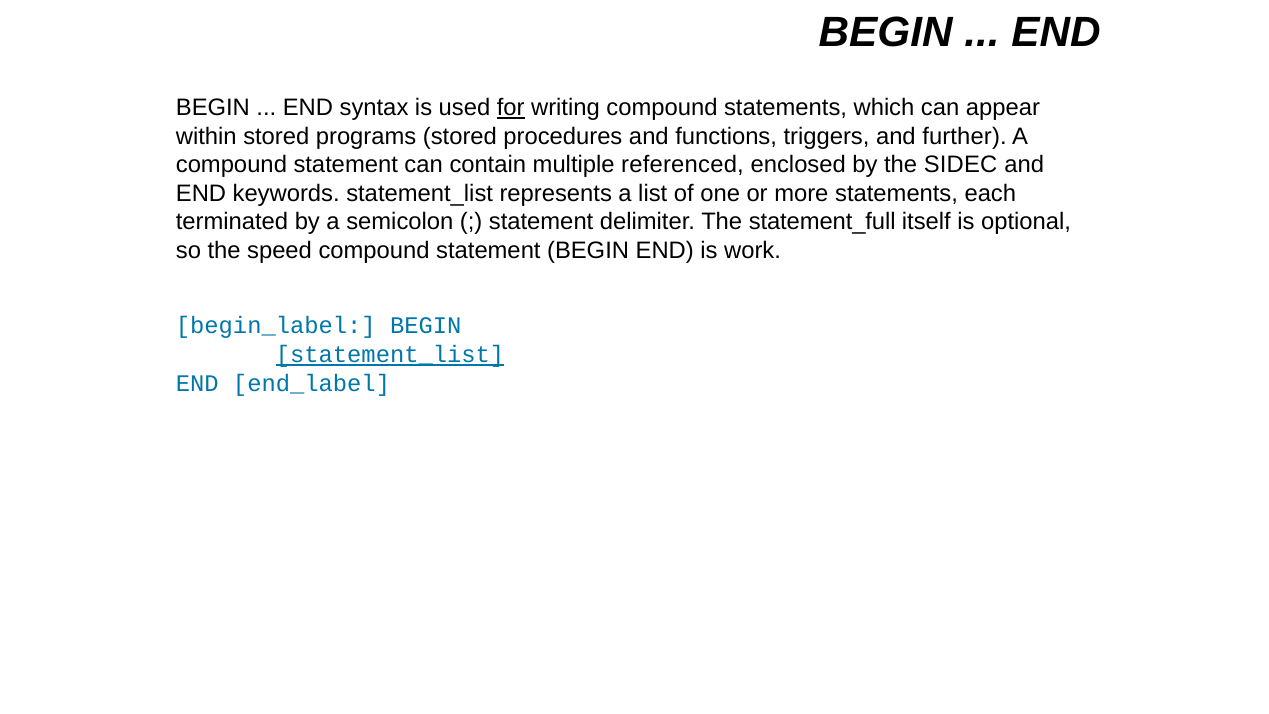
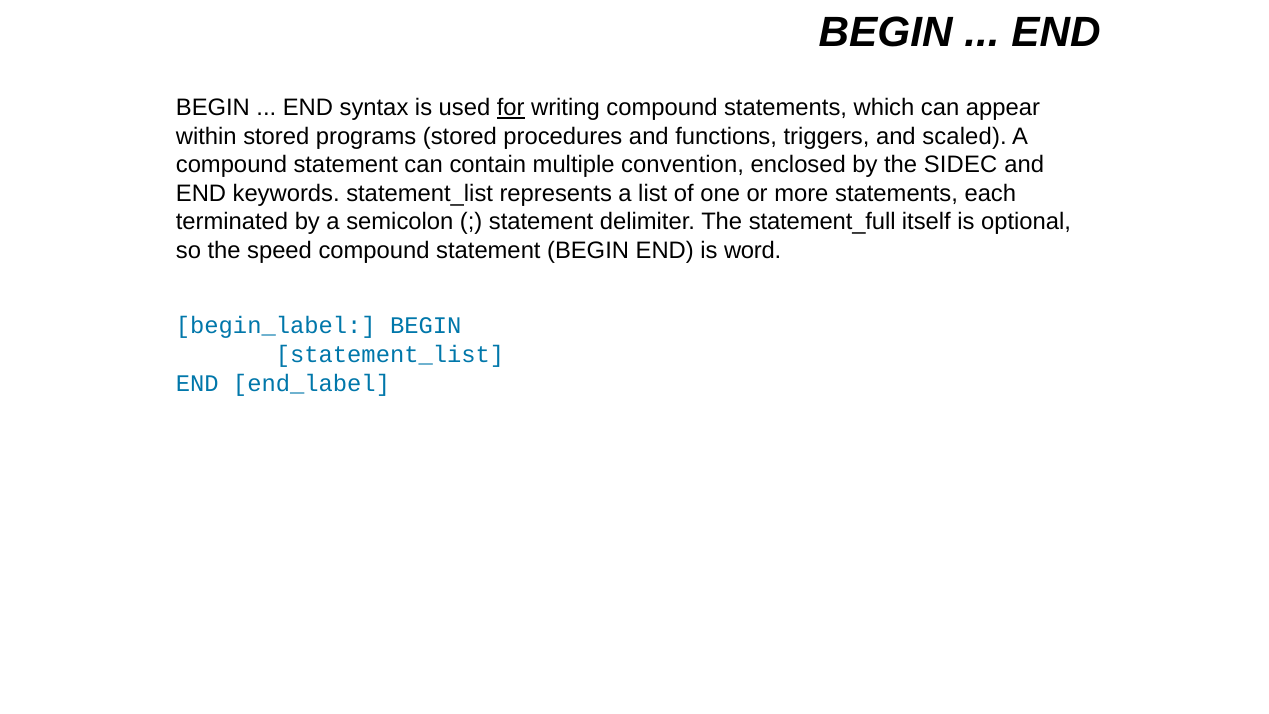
further: further -> scaled (964, 136)
referenced: referenced -> convention (683, 165)
work: work -> word (753, 251)
statement_list underline: present -> none (390, 355)
